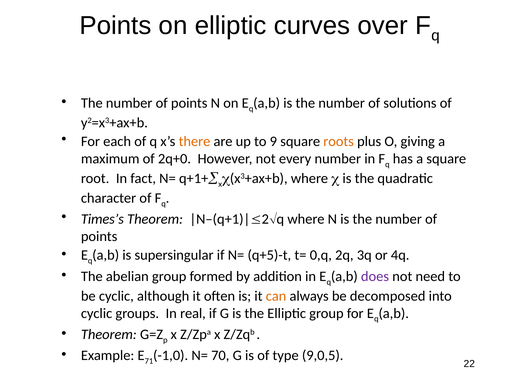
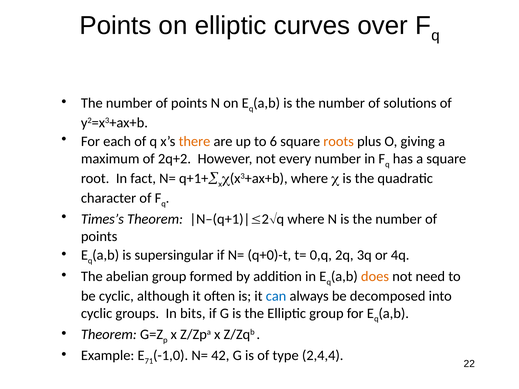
9: 9 -> 6 (273, 142)
2q+0: 2q+0 -> 2q+2 (175, 159)
q+5)-t: q+5)-t -> q+0)-t (269, 255)
does colour: purple -> orange (375, 277)
can colour: orange -> blue (276, 296)
real: real -> bits (193, 314)
70: 70 -> 42 (220, 356)
9,0,5: 9,0,5 -> 2,4,4 (323, 356)
